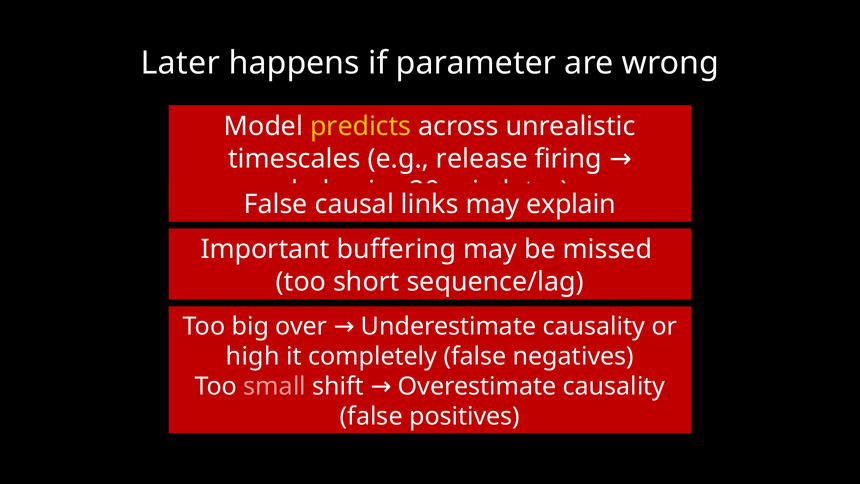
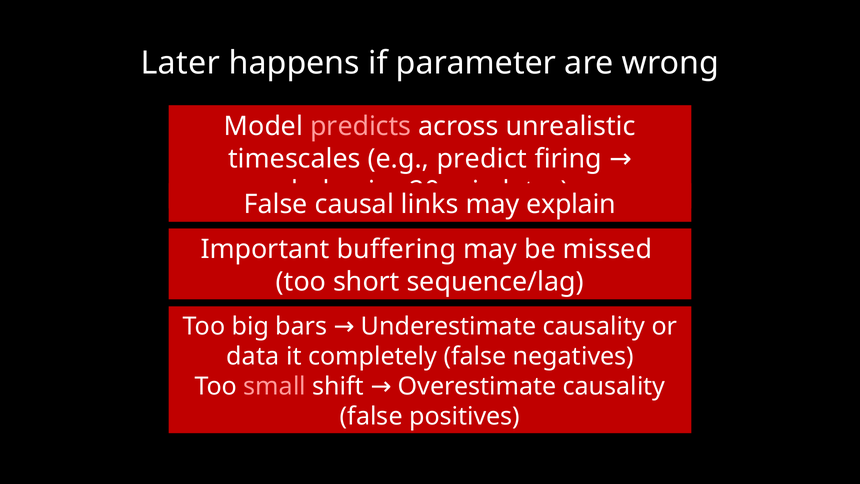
predicts colour: yellow -> pink (361, 126)
release: release -> predict (482, 159)
over: over -> bars (301, 326)
high: high -> data (253, 356)
